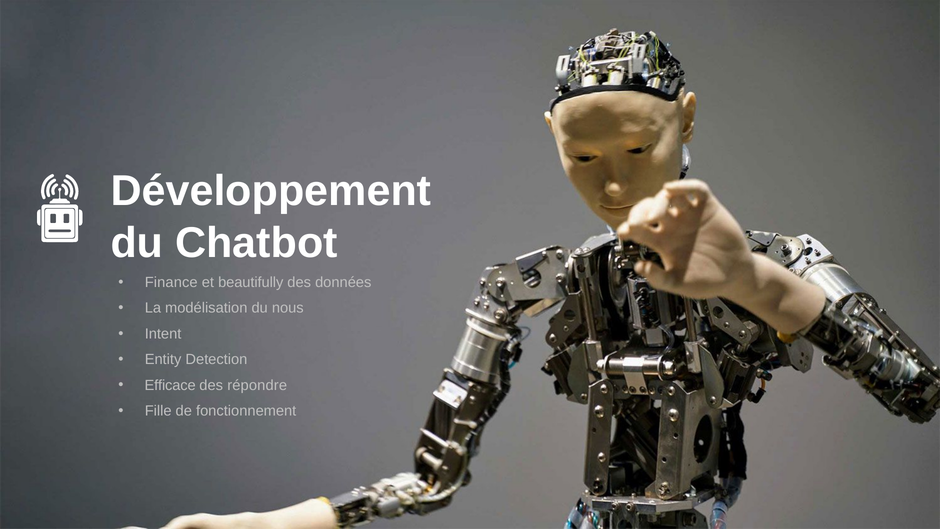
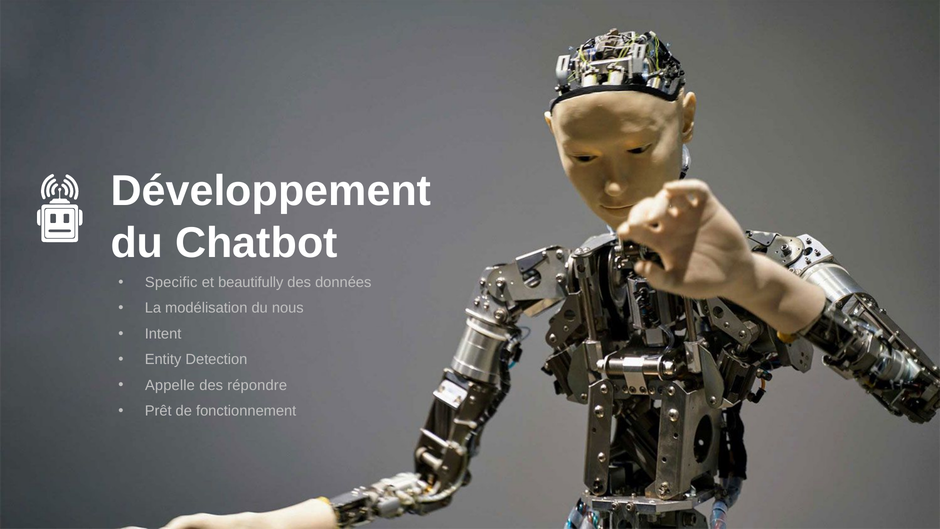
Finance: Finance -> Specific (171, 282)
Efficace: Efficace -> Appelle (170, 385)
Fille: Fille -> Prêt (158, 411)
